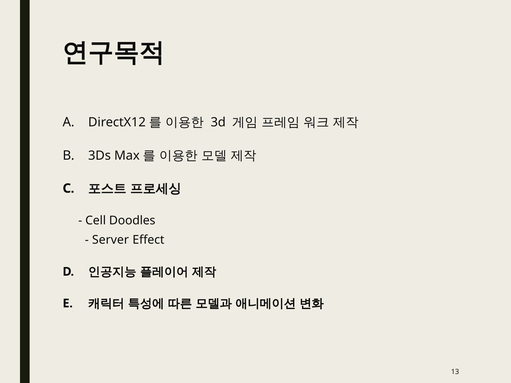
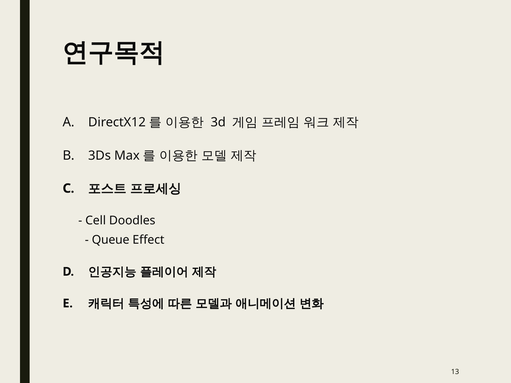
Server: Server -> Queue (111, 240)
